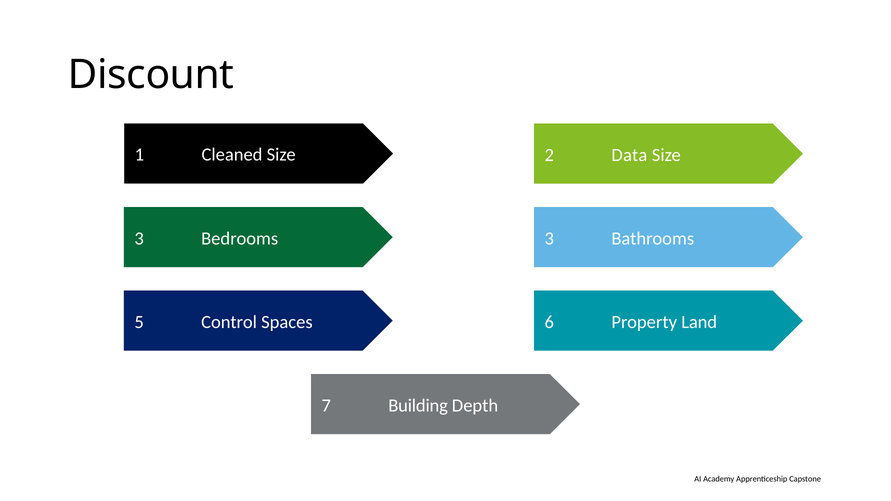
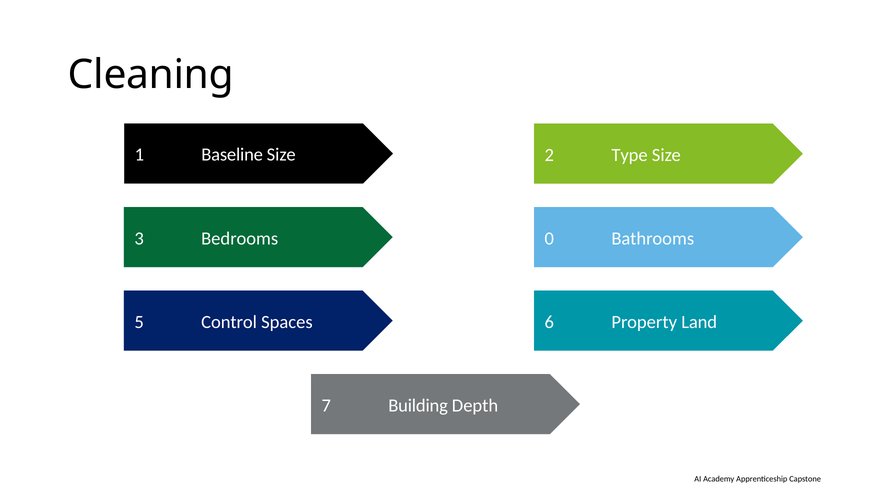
Discount: Discount -> Cleaning (151, 75)
Cleaned: Cleaned -> Baseline (232, 155)
Data: Data -> Type (630, 155)
Bedrooms 3: 3 -> 0 (549, 239)
